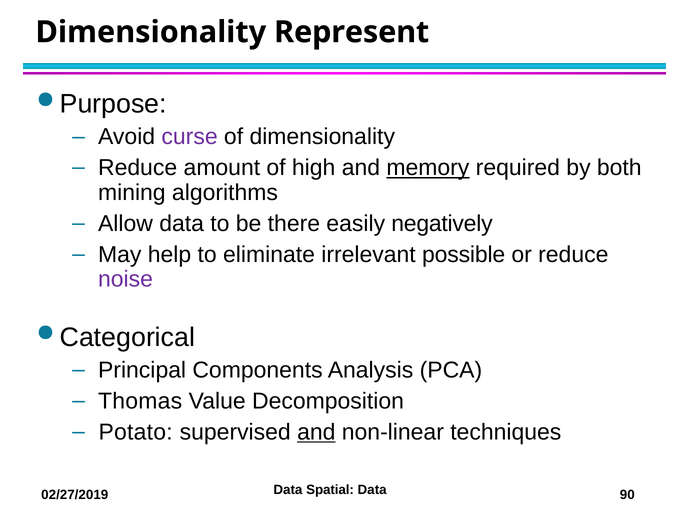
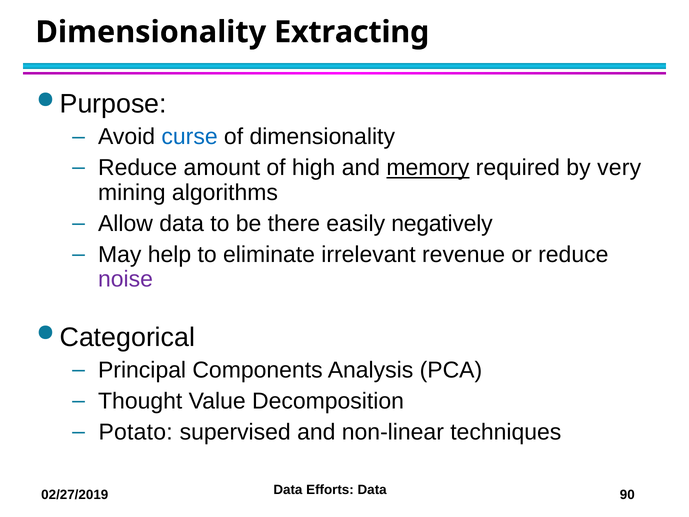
Represent: Represent -> Extracting (352, 32)
curse colour: purple -> blue (190, 137)
both: both -> very (619, 168)
possible: possible -> revenue (464, 254)
Thomas: Thomas -> Thought (140, 401)
and underline: present -> none (316, 432)
Spatial: Spatial -> Efforts (330, 490)
